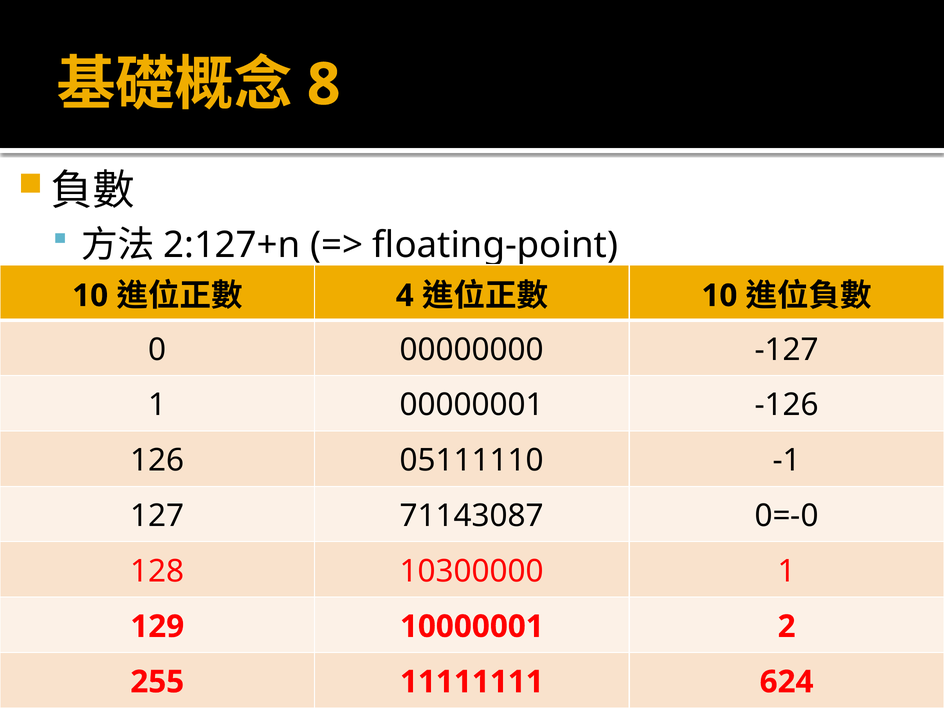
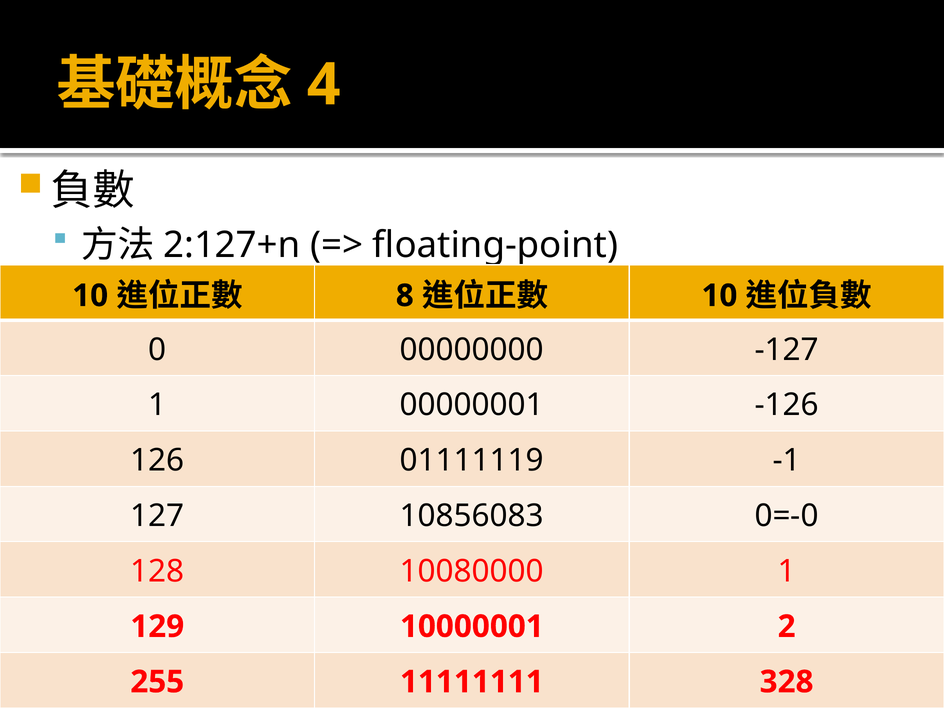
8: 8 -> 4 (324, 85)
4: 4 -> 8 (405, 296)
05111110: 05111110 -> 01111119 (472, 460)
71143087: 71143087 -> 10856083 (472, 516)
10300000: 10300000 -> 10080000 (472, 571)
624: 624 -> 328 (787, 682)
